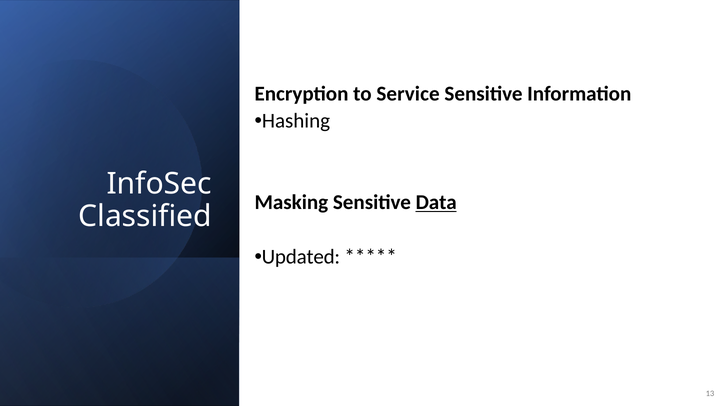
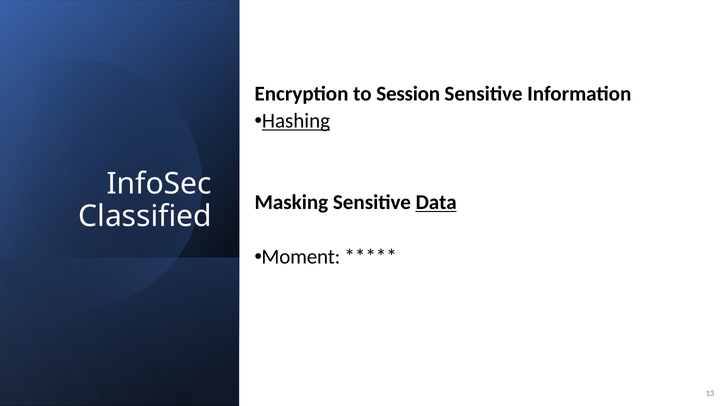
Service: Service -> Session (408, 94)
Hashing underline: none -> present (296, 121)
Updated: Updated -> Moment (301, 257)
